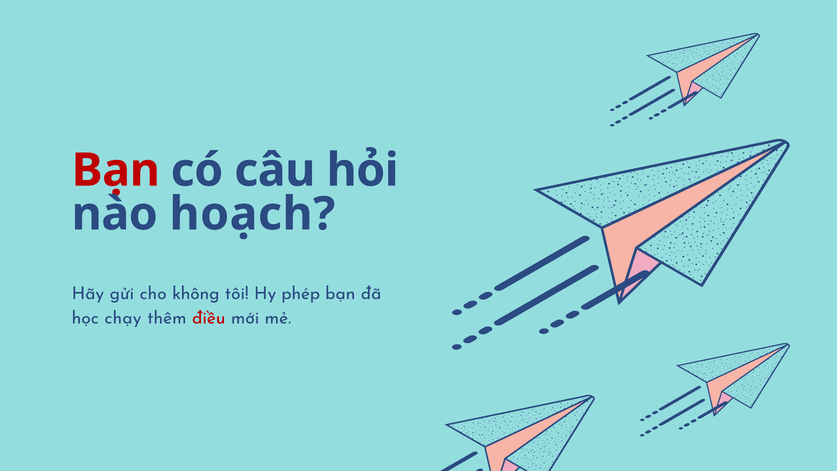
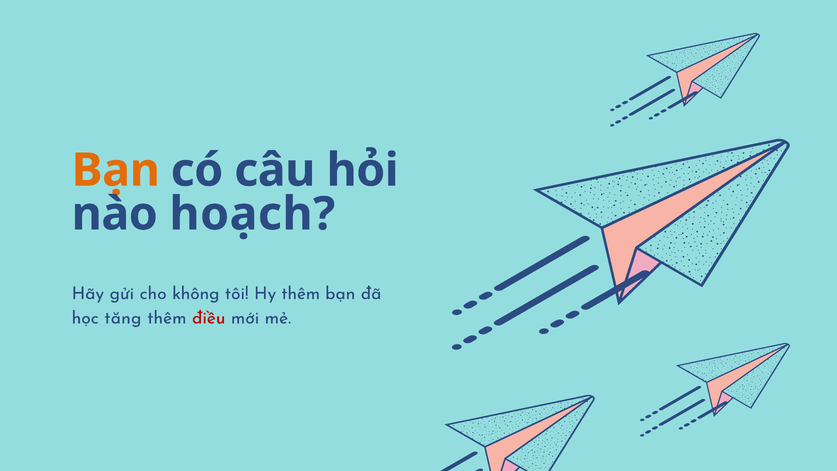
Bạn colour: red -> orange (116, 170)
Hy phép: phép -> thêm (301, 293)
chạy: chạy -> tăng (123, 318)
